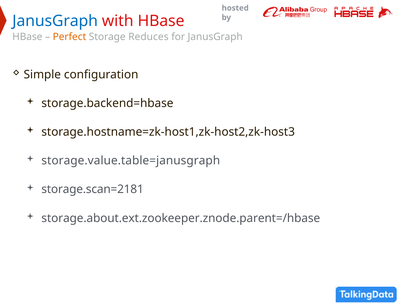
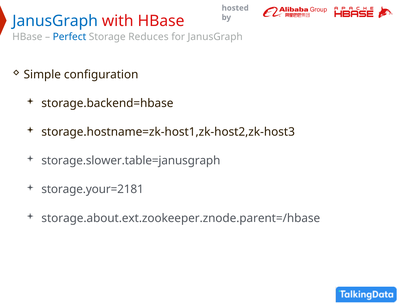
Perfect colour: orange -> blue (69, 37)
storage.value.table=janusgraph: storage.value.table=janusgraph -> storage.slower.table=janusgraph (131, 160)
storage.scan=2181: storage.scan=2181 -> storage.your=2181 (93, 189)
